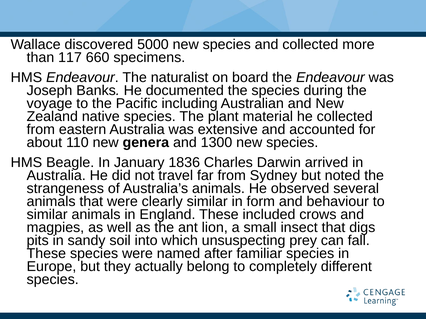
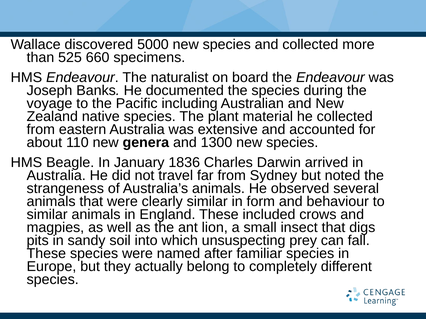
117: 117 -> 525 (70, 58)
